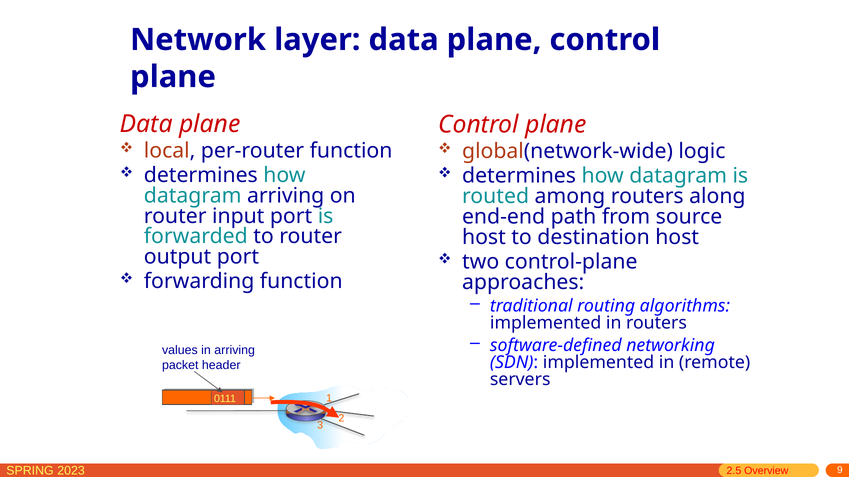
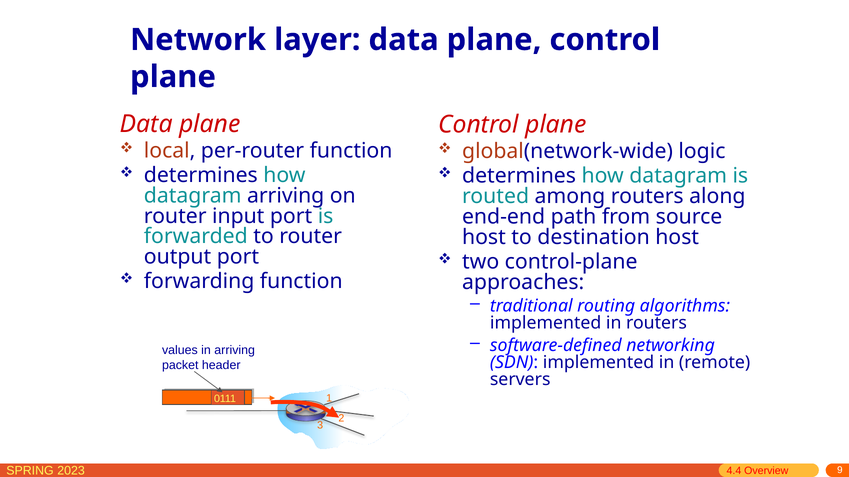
2.5: 2.5 -> 4.4 (734, 472)
